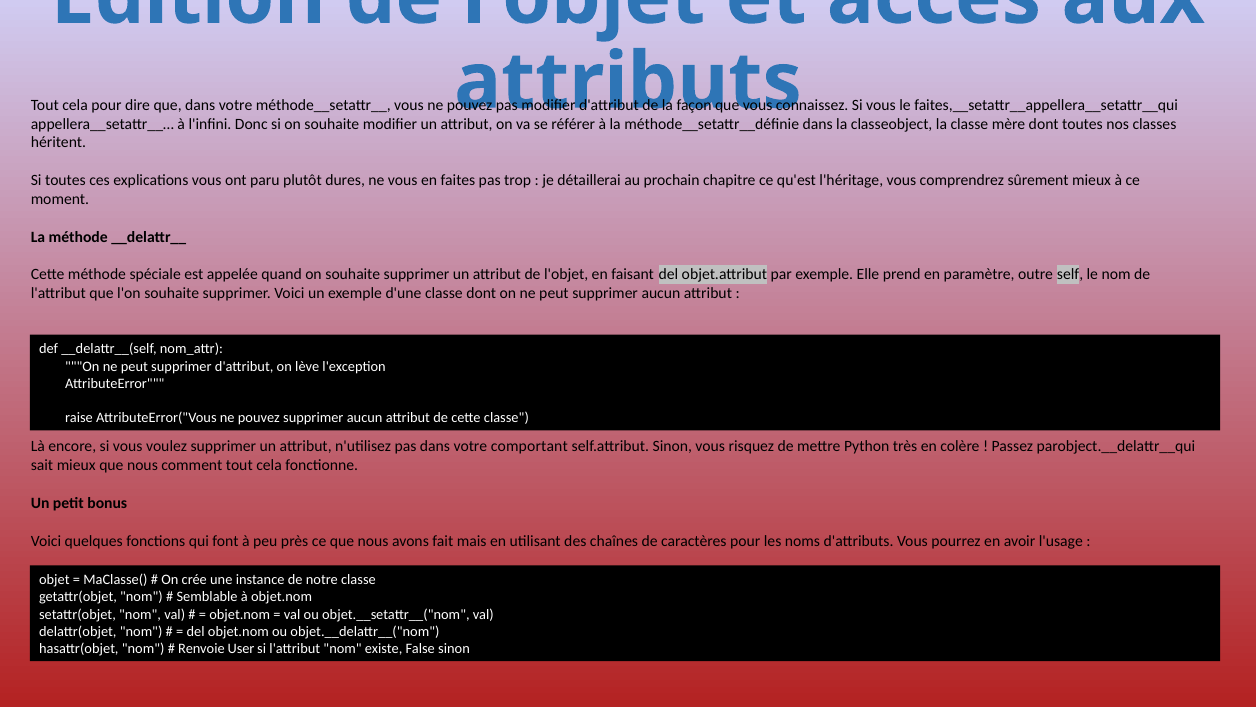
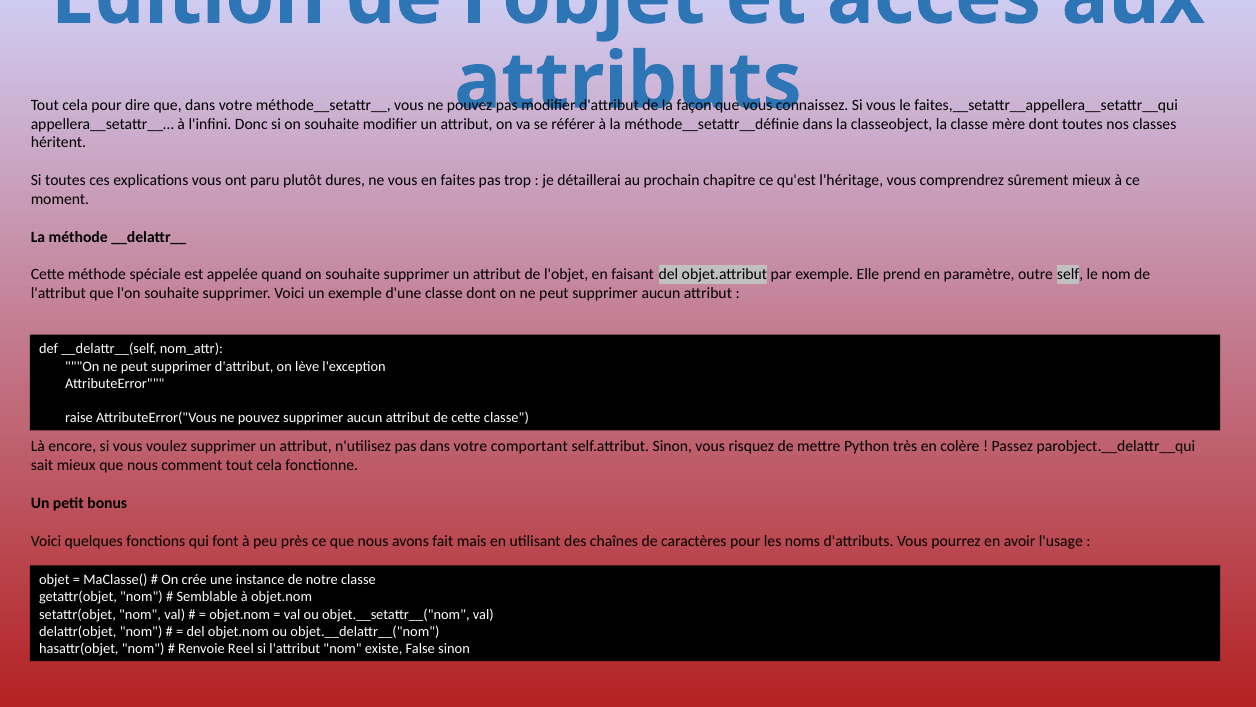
User: User -> Reel (241, 648)
